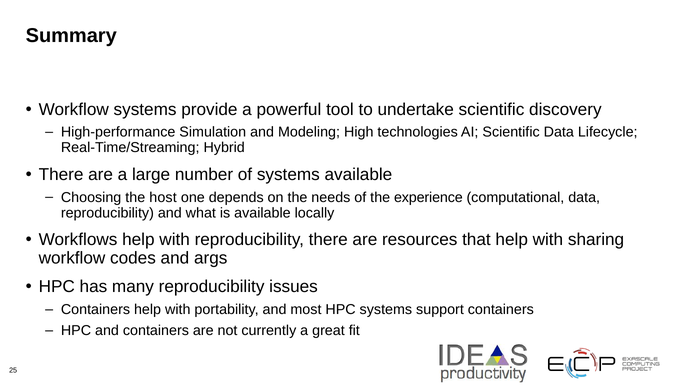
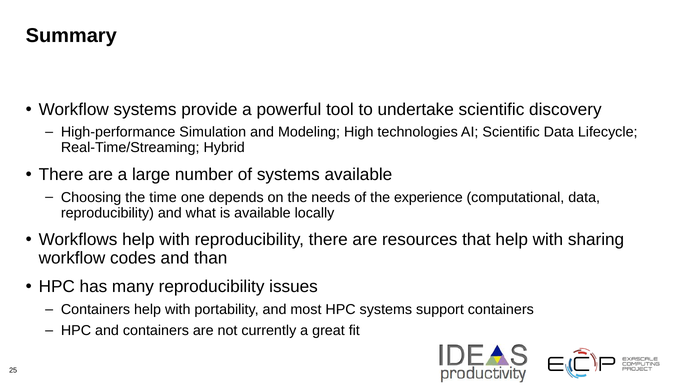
host: host -> time (163, 197)
args: args -> than (211, 258)
